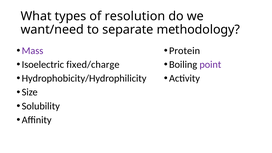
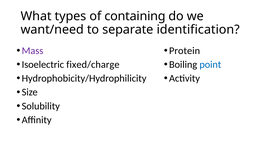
resolution: resolution -> containing (135, 16)
methodology: methodology -> identification (198, 30)
point colour: purple -> blue (210, 65)
